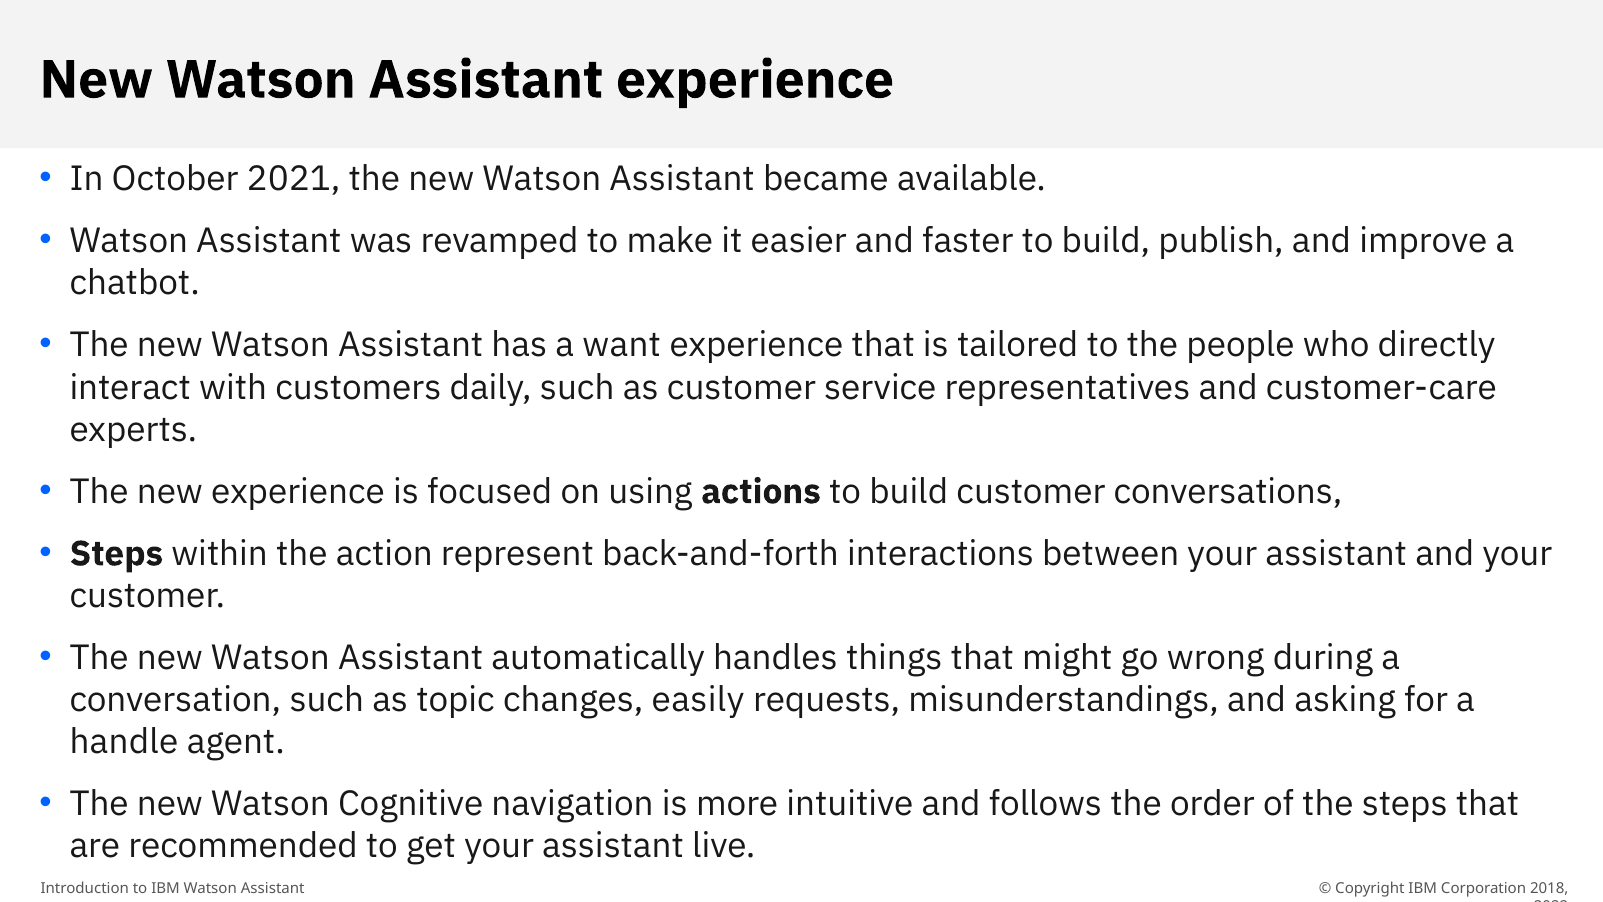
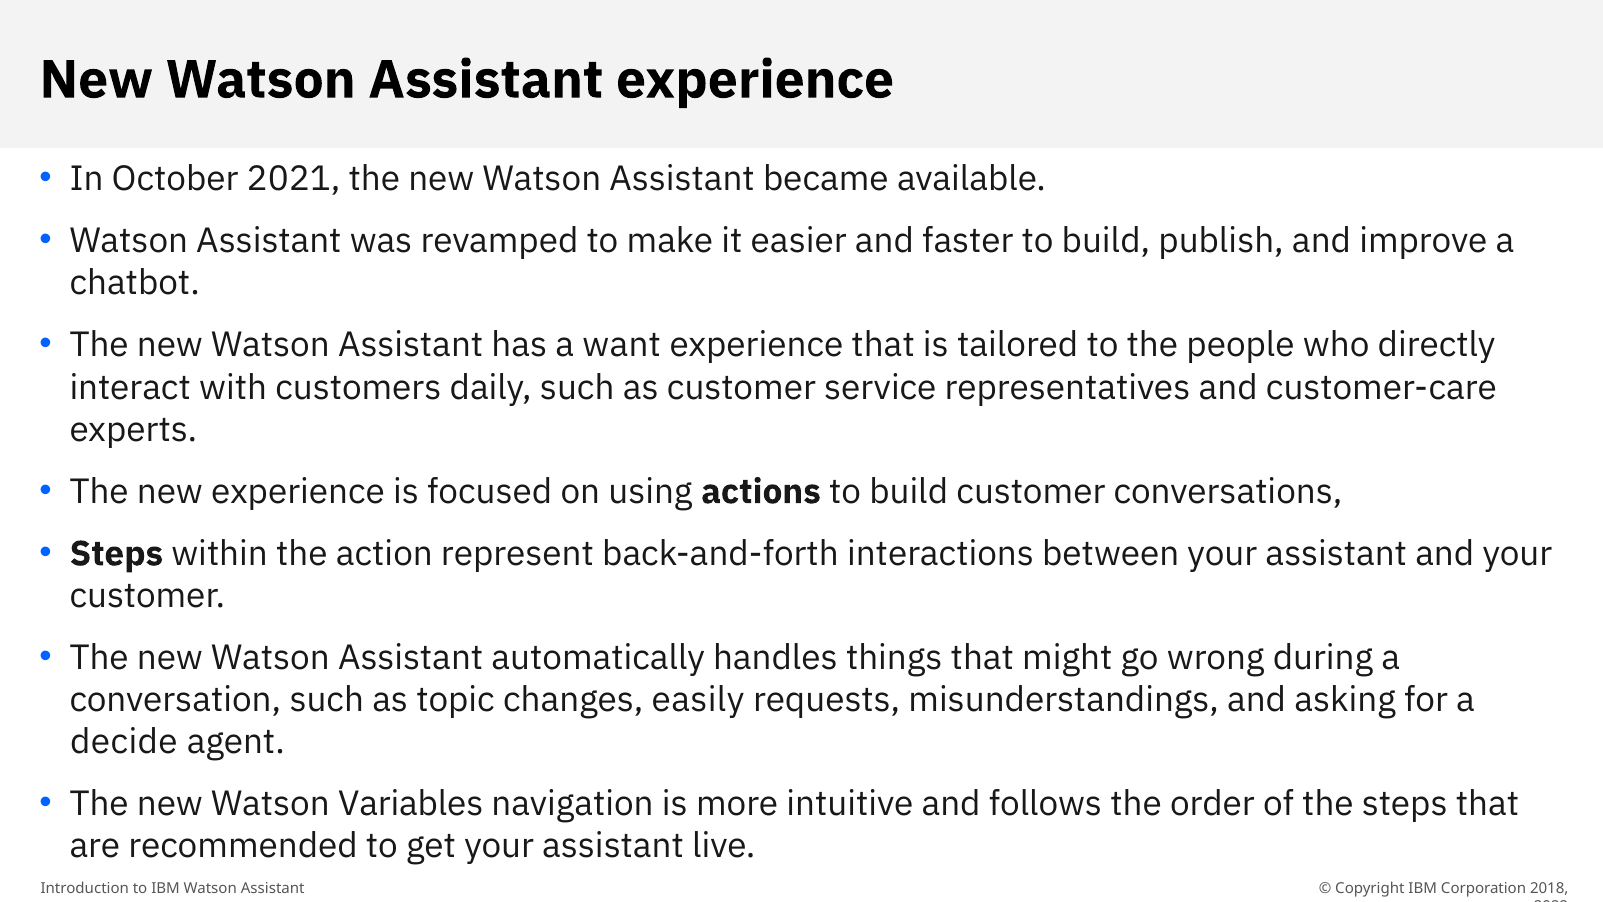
handle: handle -> decide (124, 742)
Cognitive: Cognitive -> Variables (411, 804)
